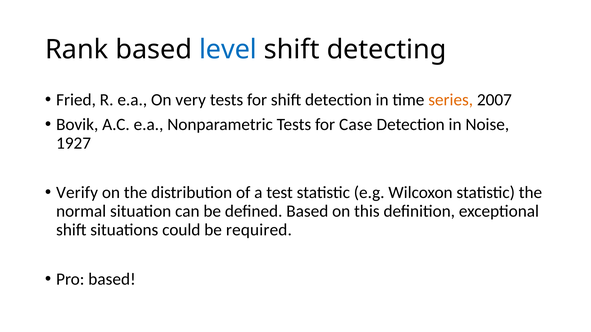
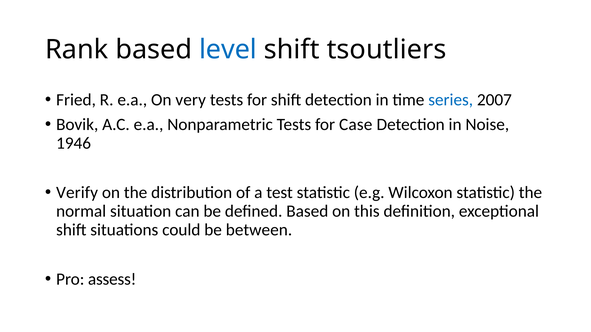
detecting: detecting -> tsoutliers (387, 50)
series colour: orange -> blue (451, 100)
1927: 1927 -> 1946 (74, 143)
required: required -> between (259, 230)
Pro based: based -> assess (112, 280)
